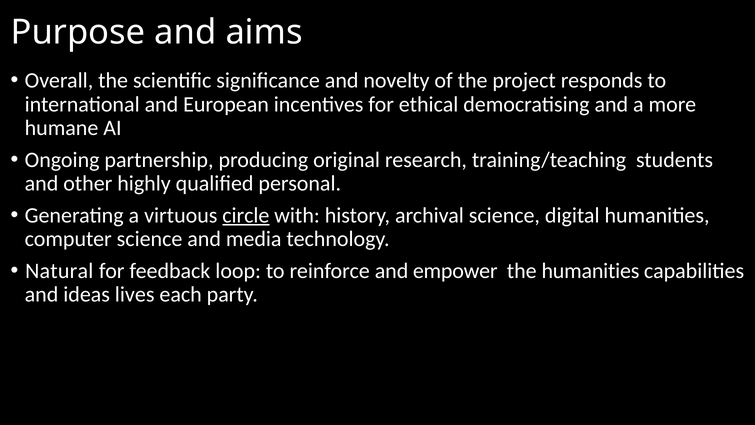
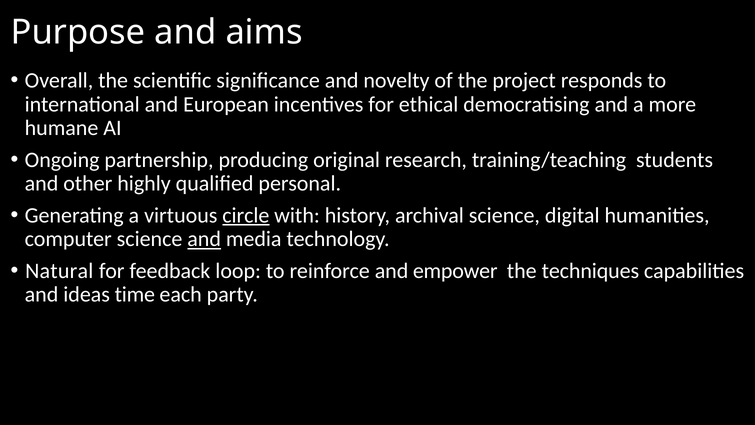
and underline: none -> present (204, 239)
the humanities: humanities -> techniques (590, 271)
lives: lives -> time (135, 294)
